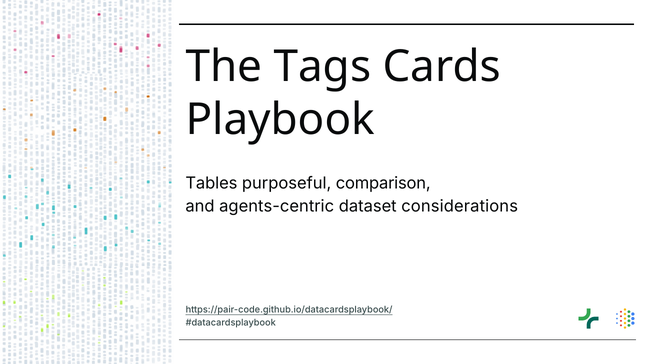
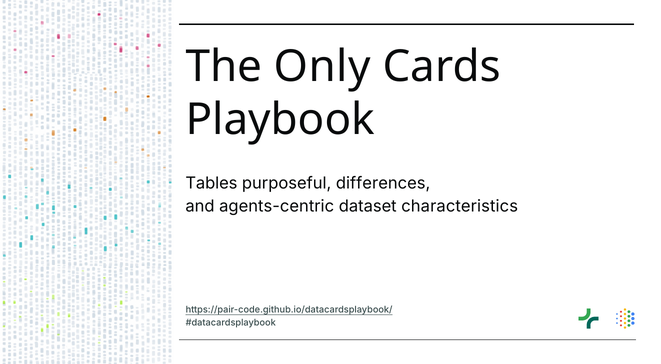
Tags: Tags -> Only (322, 66)
comparison: comparison -> differences (383, 183)
considerations: considerations -> characteristics (460, 206)
